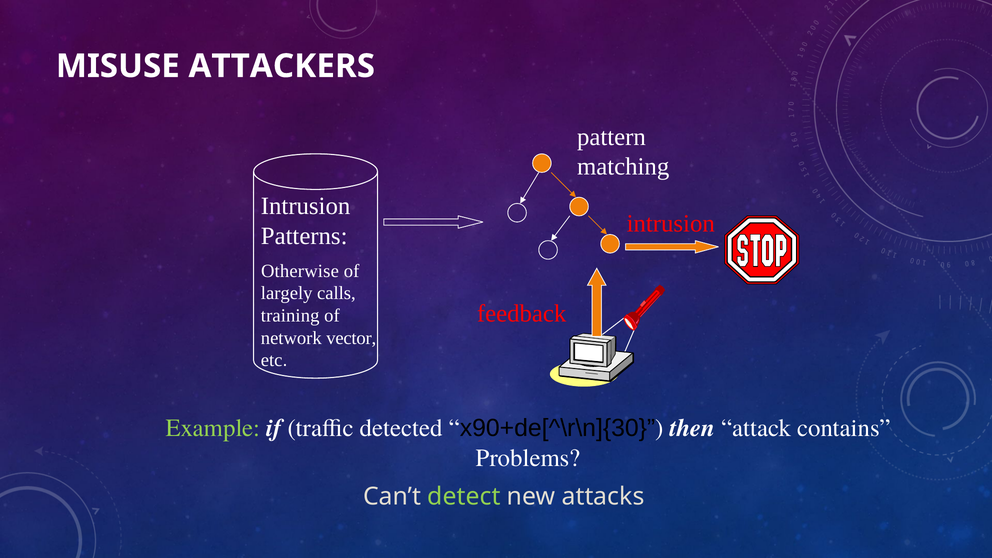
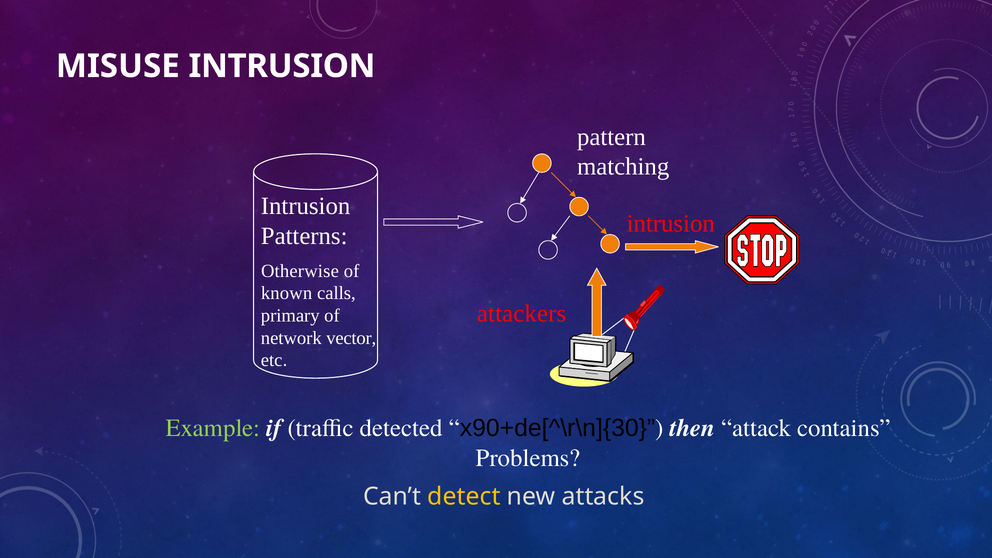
MISUSE ATTACKERS: ATTACKERS -> INTRUSION (282, 66)
largely: largely -> known (287, 293)
feedback: feedback -> attackers (522, 313)
training: training -> primary (290, 316)
detect colour: light green -> yellow (464, 496)
